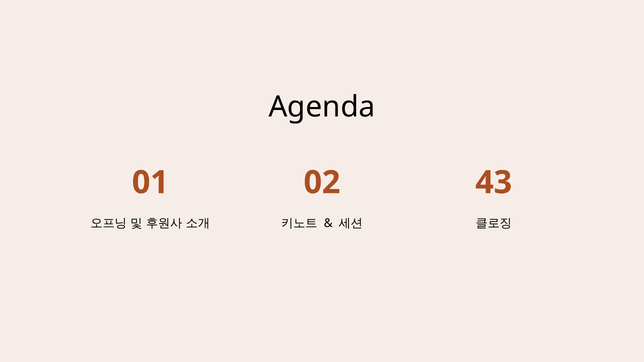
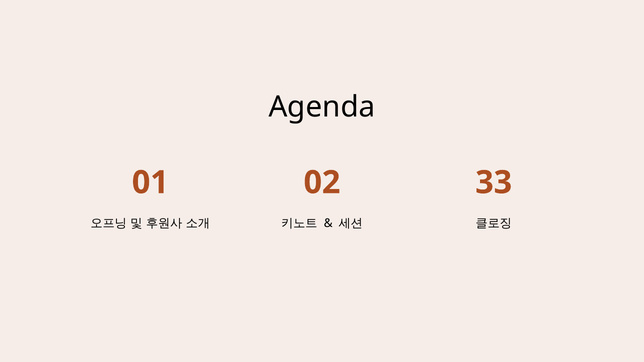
43: 43 -> 33 (494, 183)
